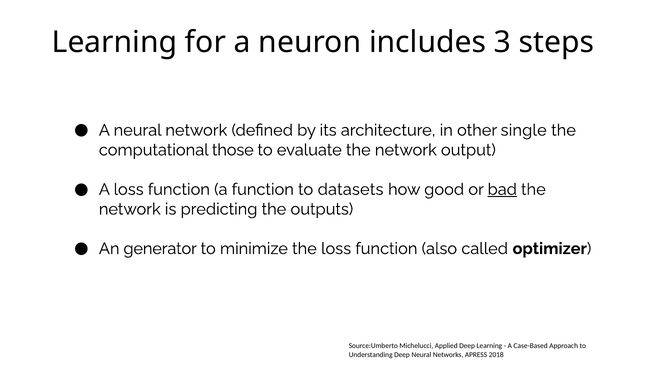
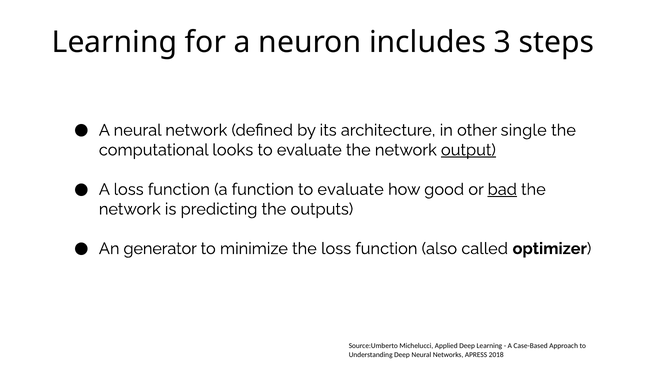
those: those -> looks (233, 150)
output underline: none -> present (468, 150)
function to datasets: datasets -> evaluate (351, 189)
